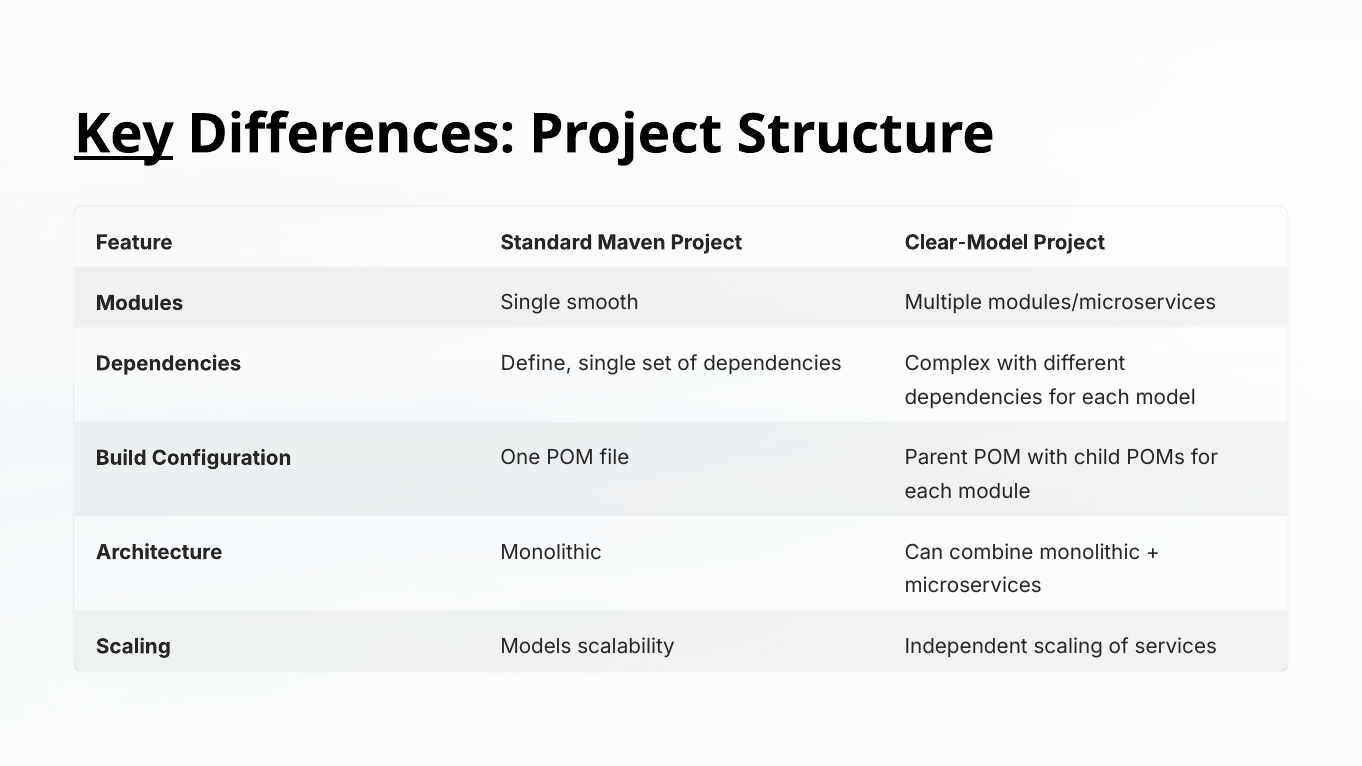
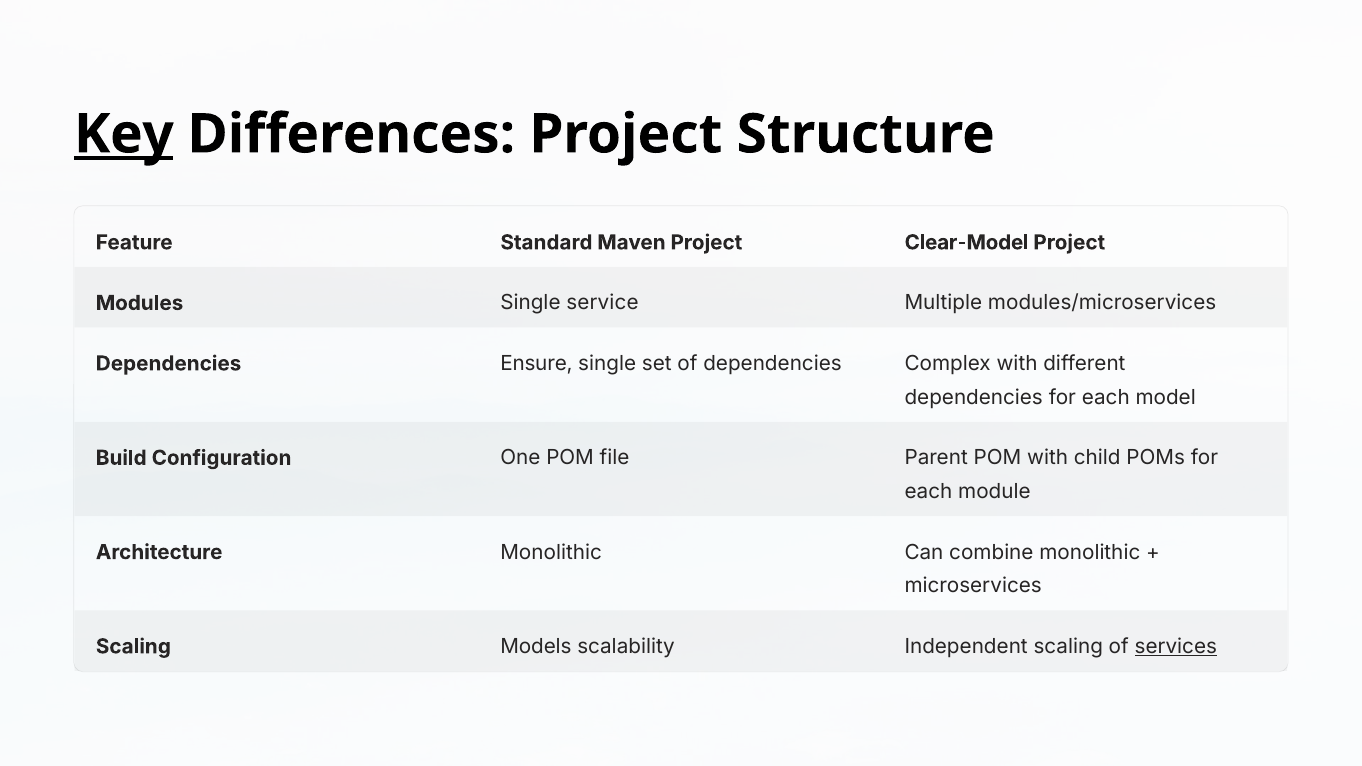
smooth: smooth -> service (603, 303)
Define: Define -> Ensure (536, 364)
services underline: none -> present (1176, 647)
